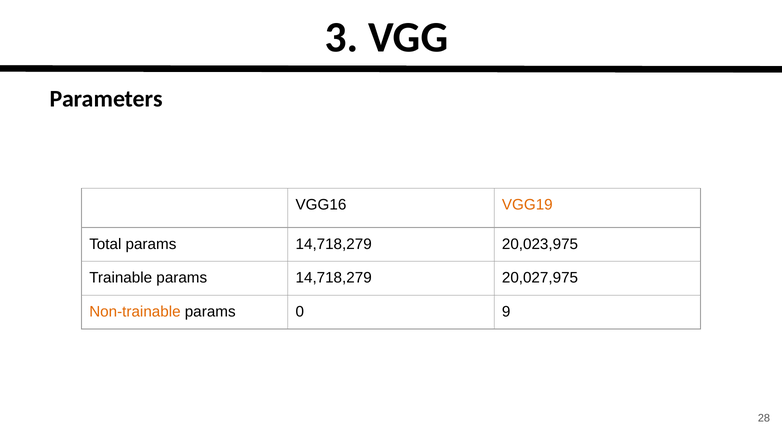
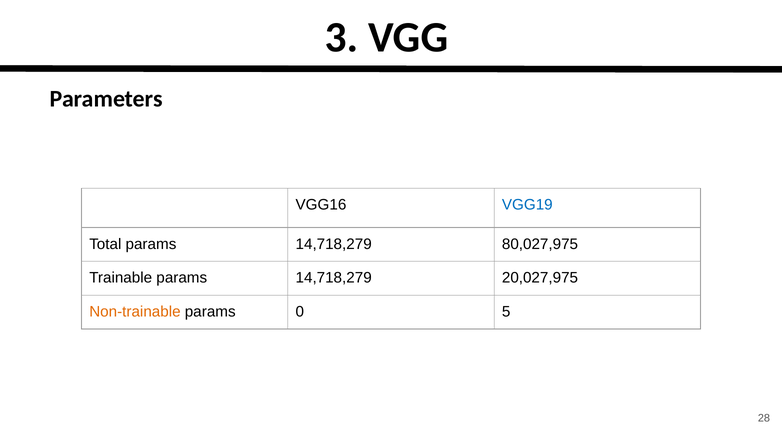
VGG19 colour: orange -> blue (527, 205)
20,023,975: 20,023,975 -> 80,027,975 (540, 244)
9: 9 -> 5 (506, 312)
